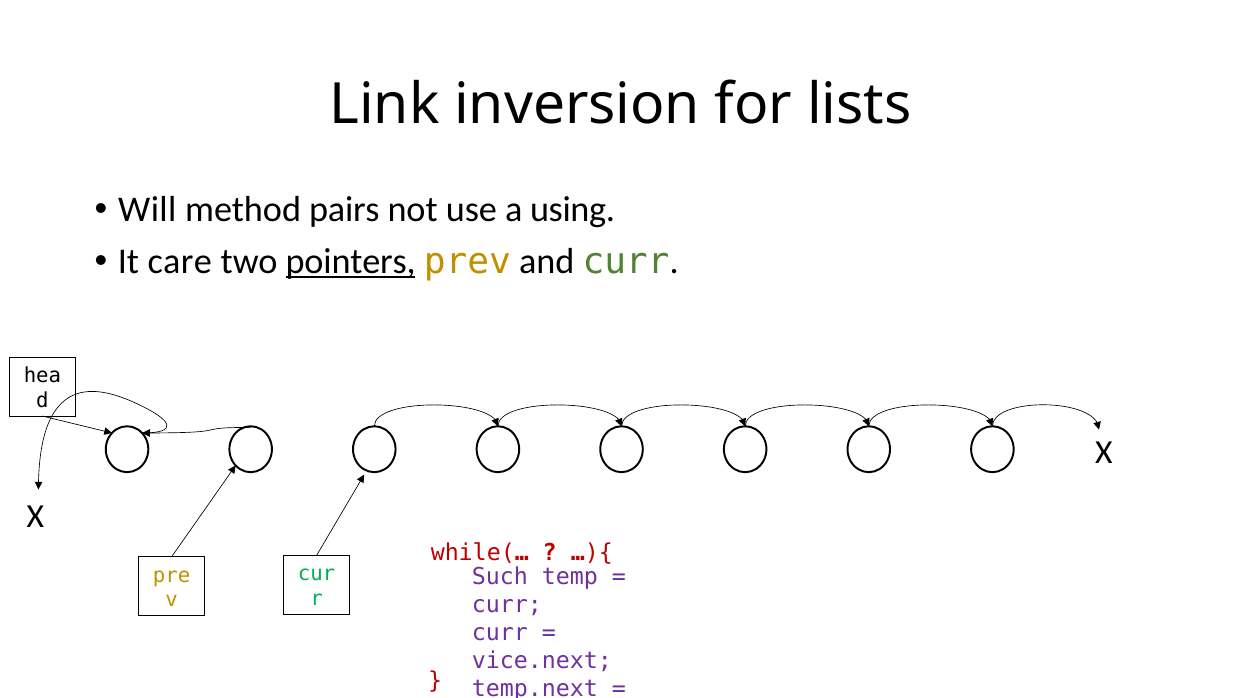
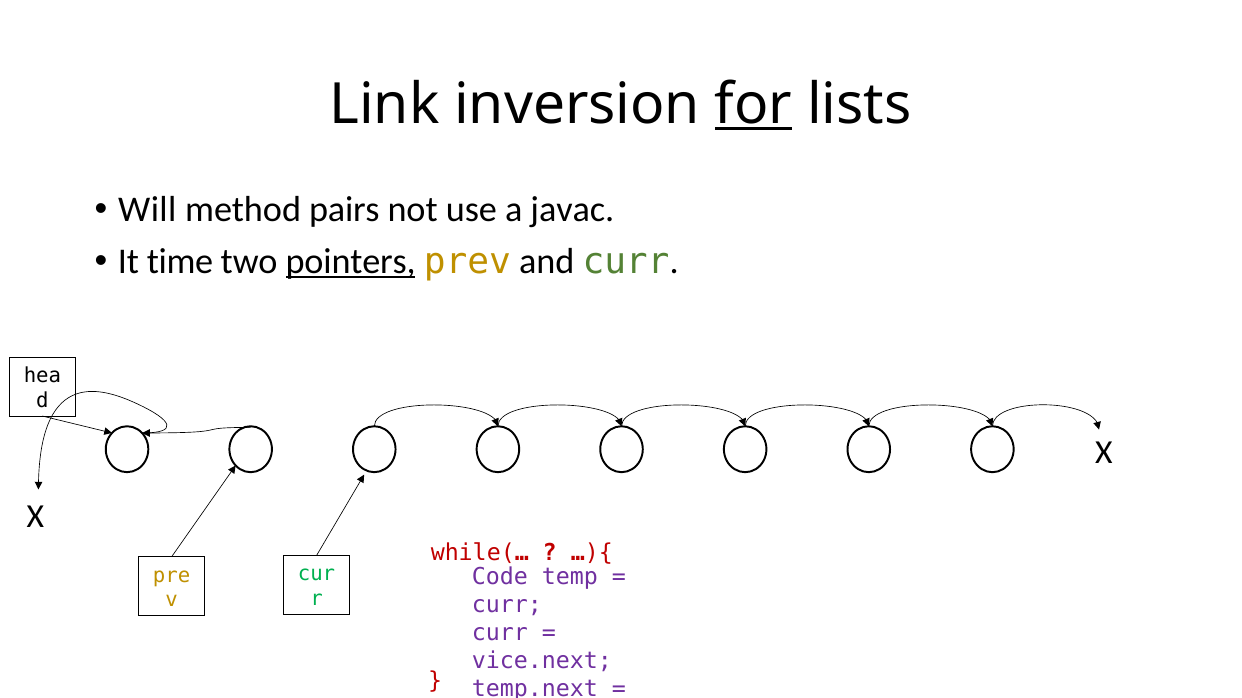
for underline: none -> present (754, 104)
using: using -> javac (572, 210)
care: care -> time (180, 262)
Such: Such -> Code (500, 577)
